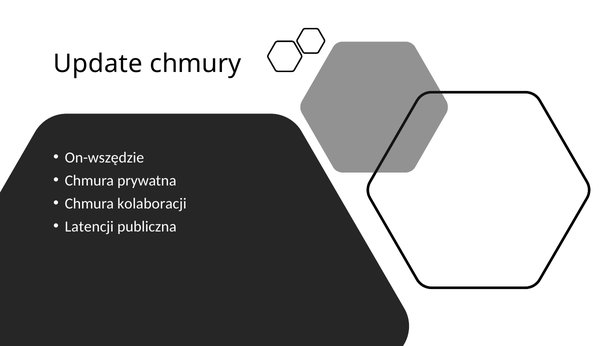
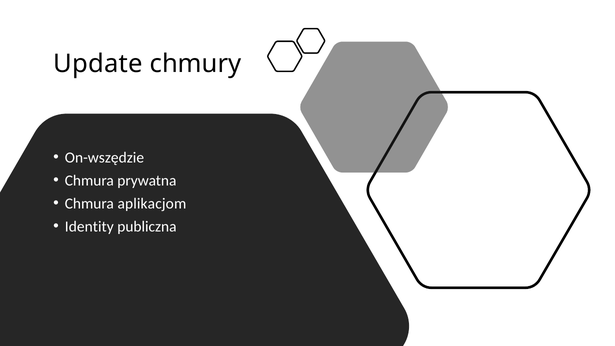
kolaboracji: kolaboracji -> aplikacjom (152, 203)
Latencji: Latencji -> Identity (89, 226)
